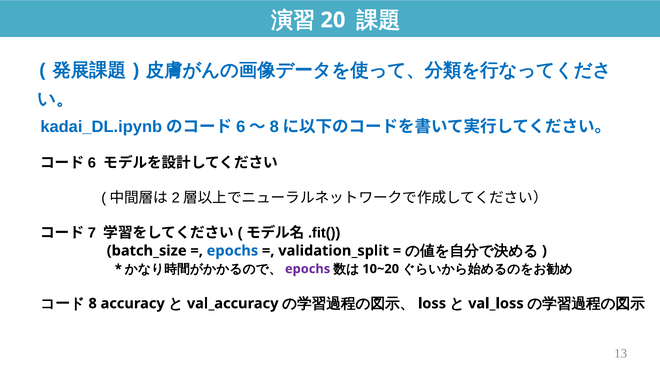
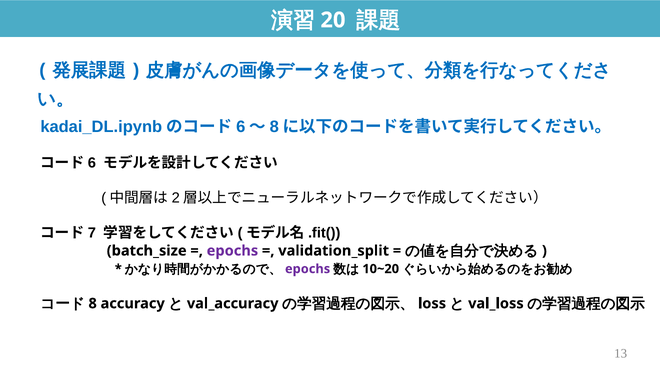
epochs colour: blue -> purple (232, 251)
